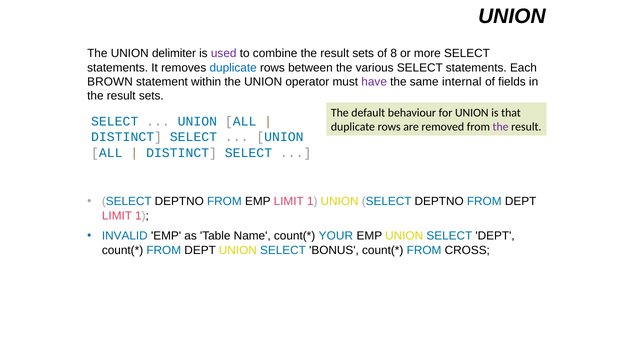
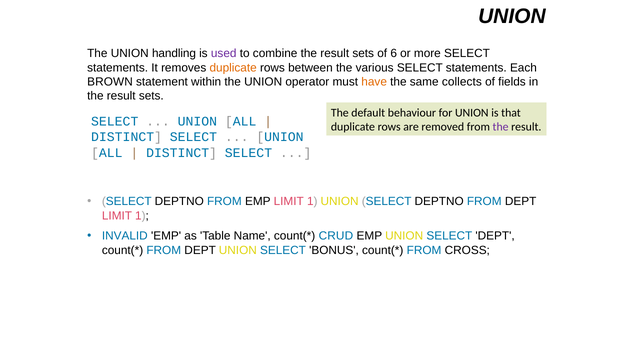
delimiter: delimiter -> handling (174, 53)
8: 8 -> 6 (394, 53)
duplicate colour: blue -> orange (233, 68)
have colour: purple -> orange (374, 82)
internal: internal -> collects (462, 82)
YOUR: YOUR -> CRUD (336, 236)
